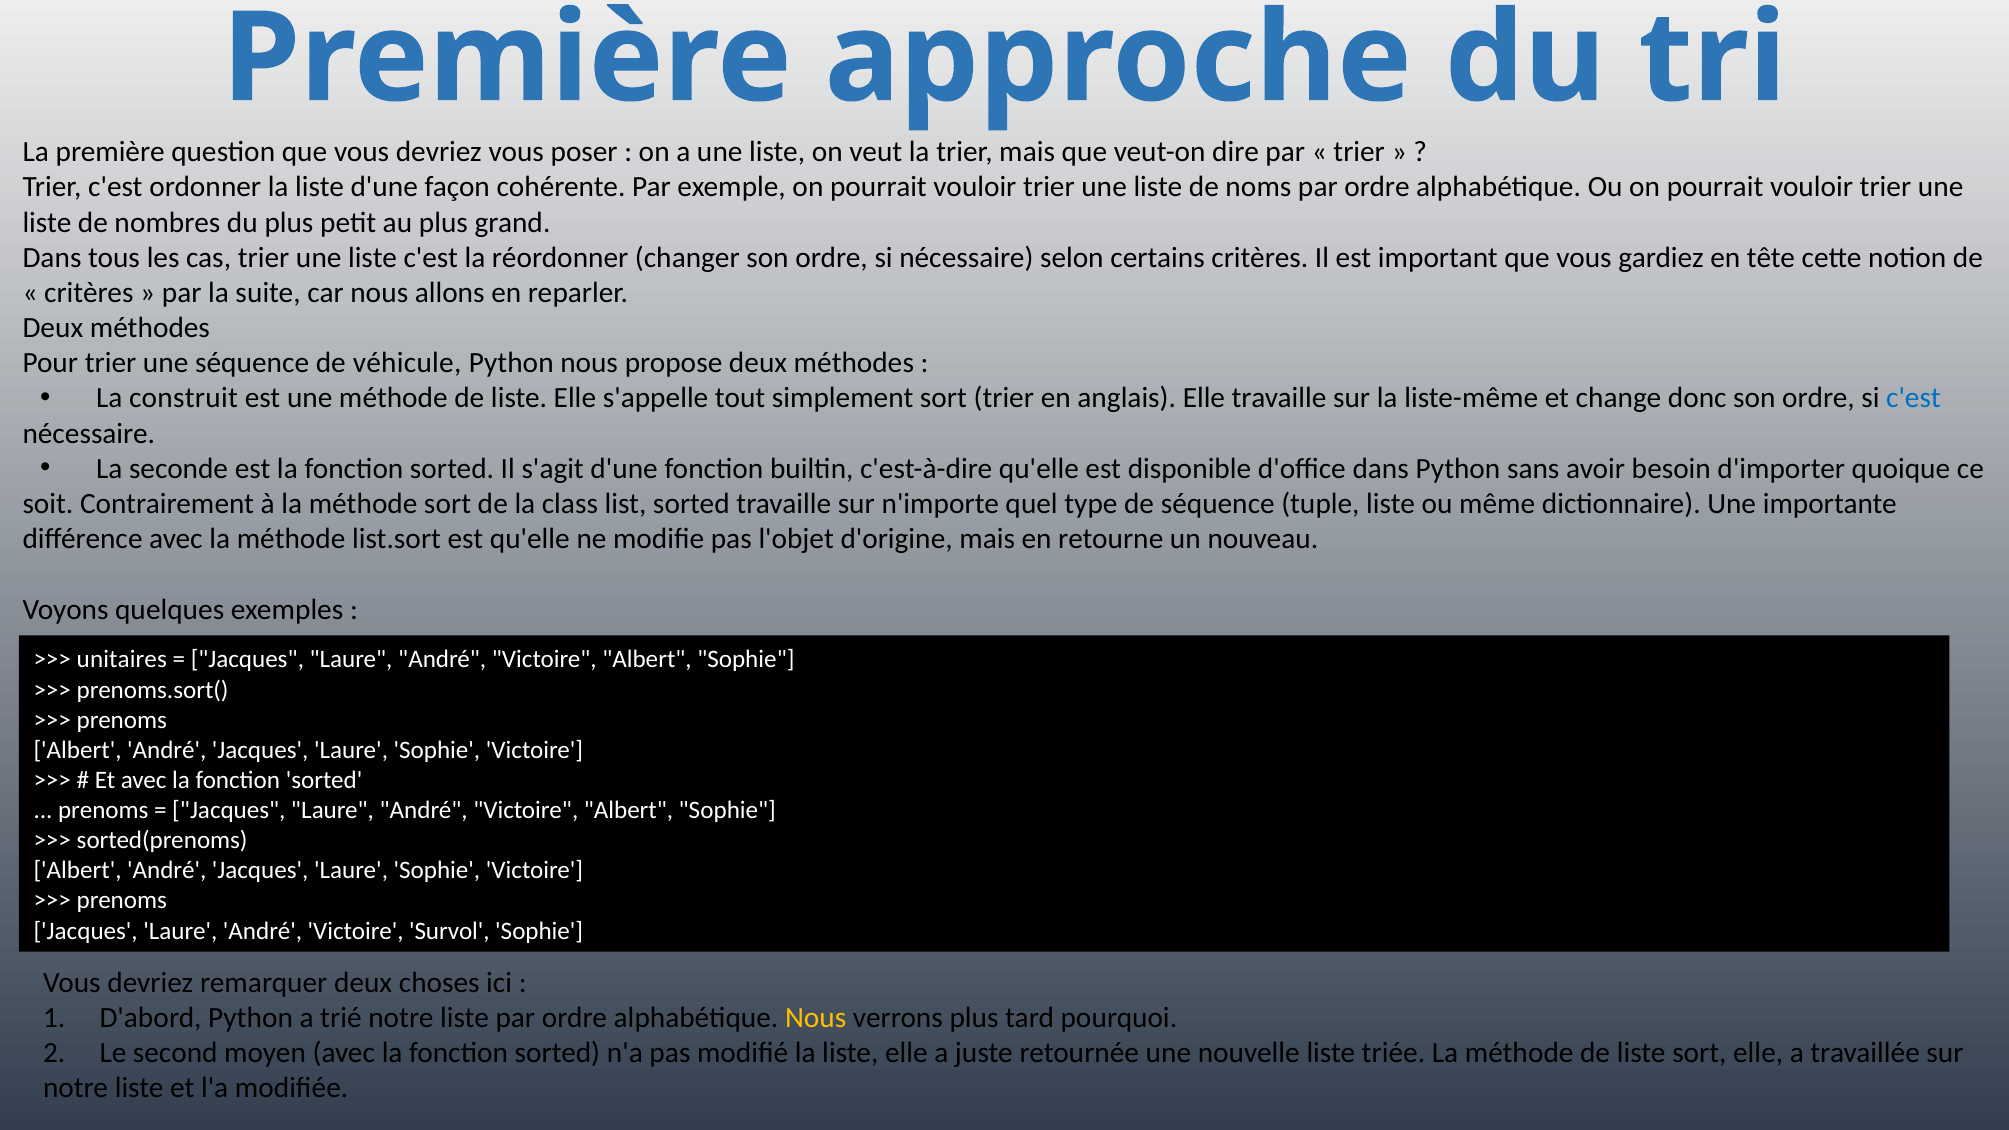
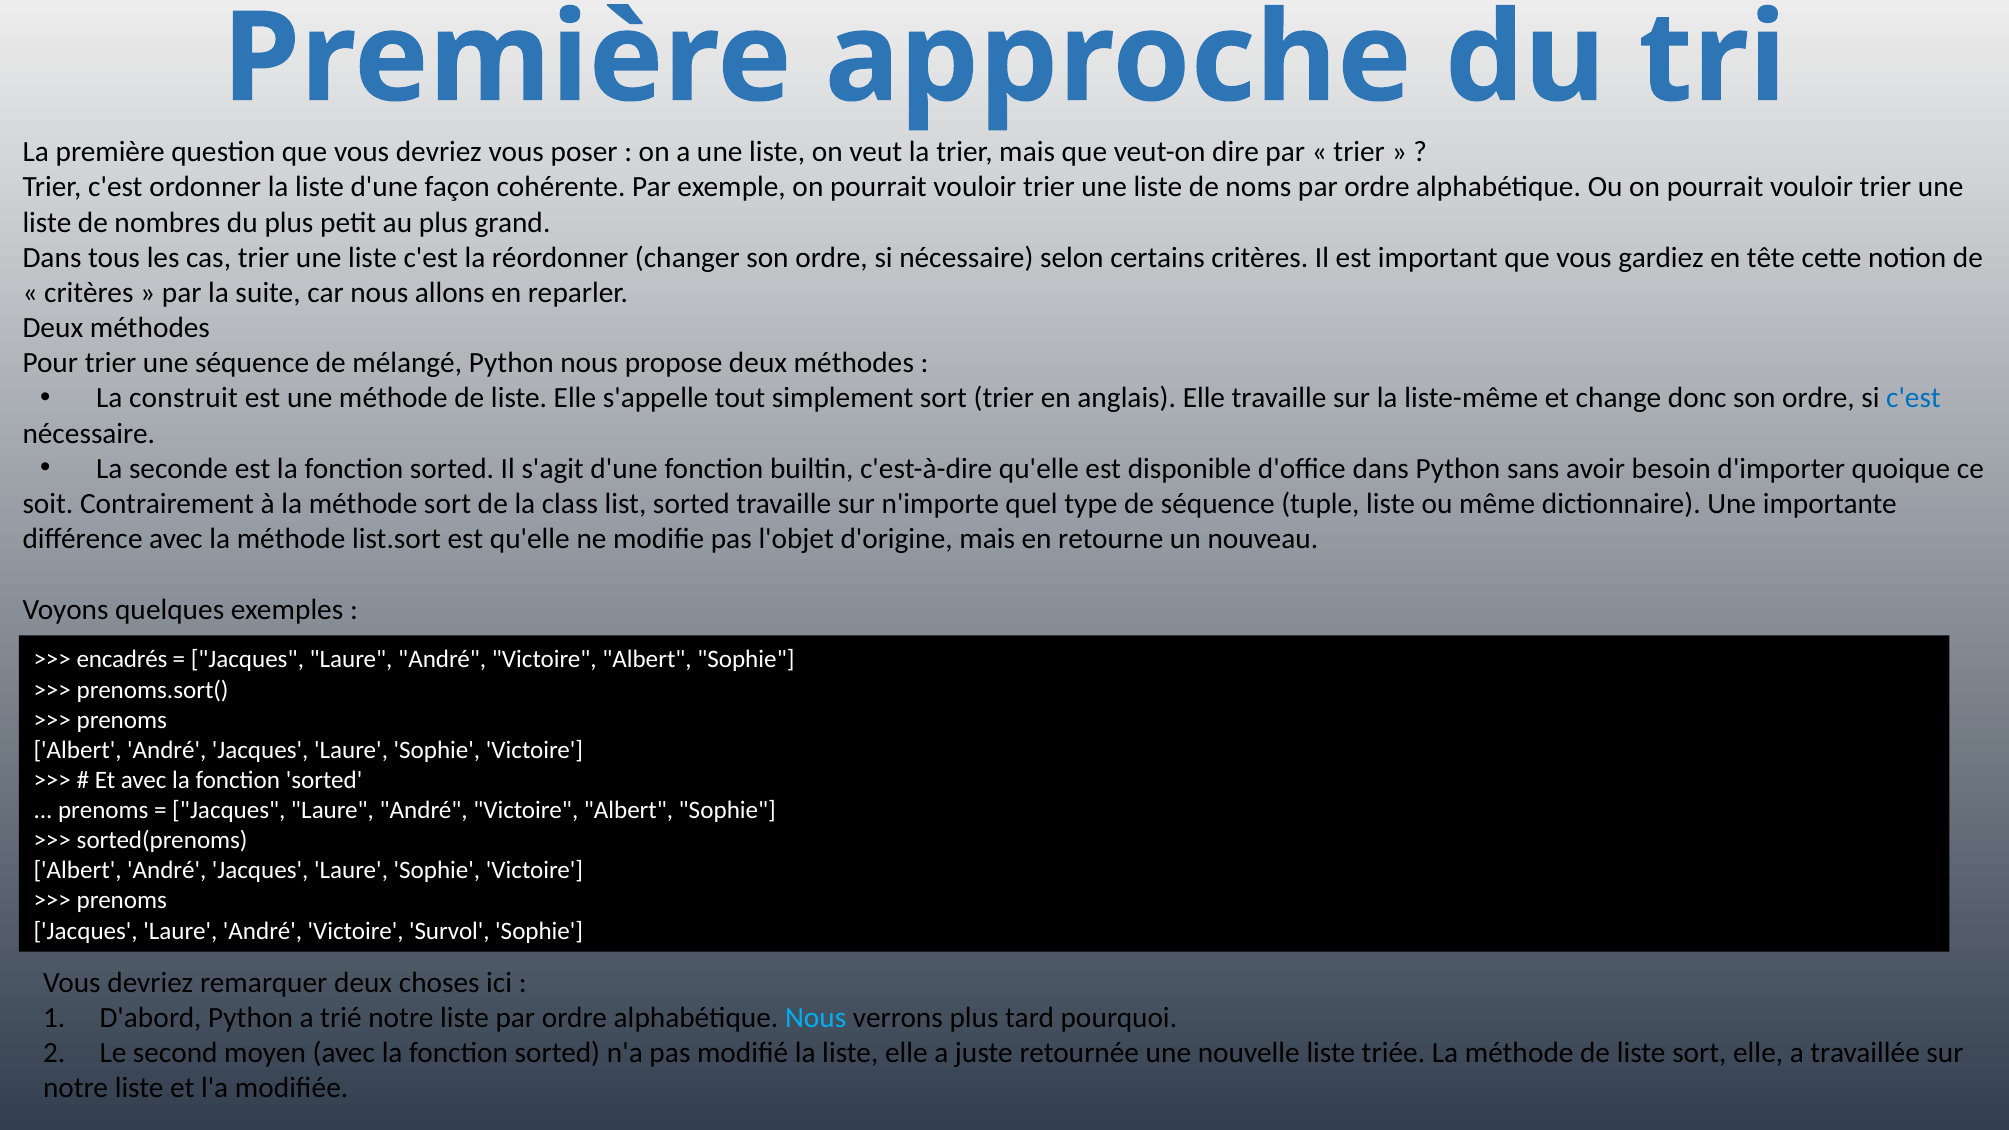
véhicule: véhicule -> mélangé (407, 363)
unitaires: unitaires -> encadrés (122, 660)
Nous colour: yellow -> light blue (816, 1018)
